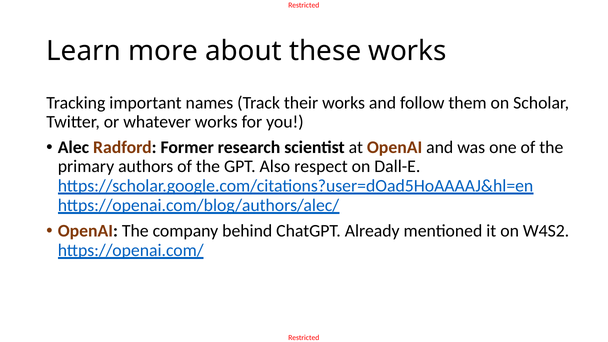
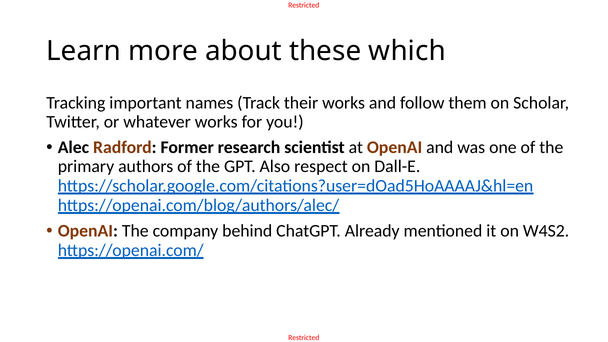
these works: works -> which (407, 51)
